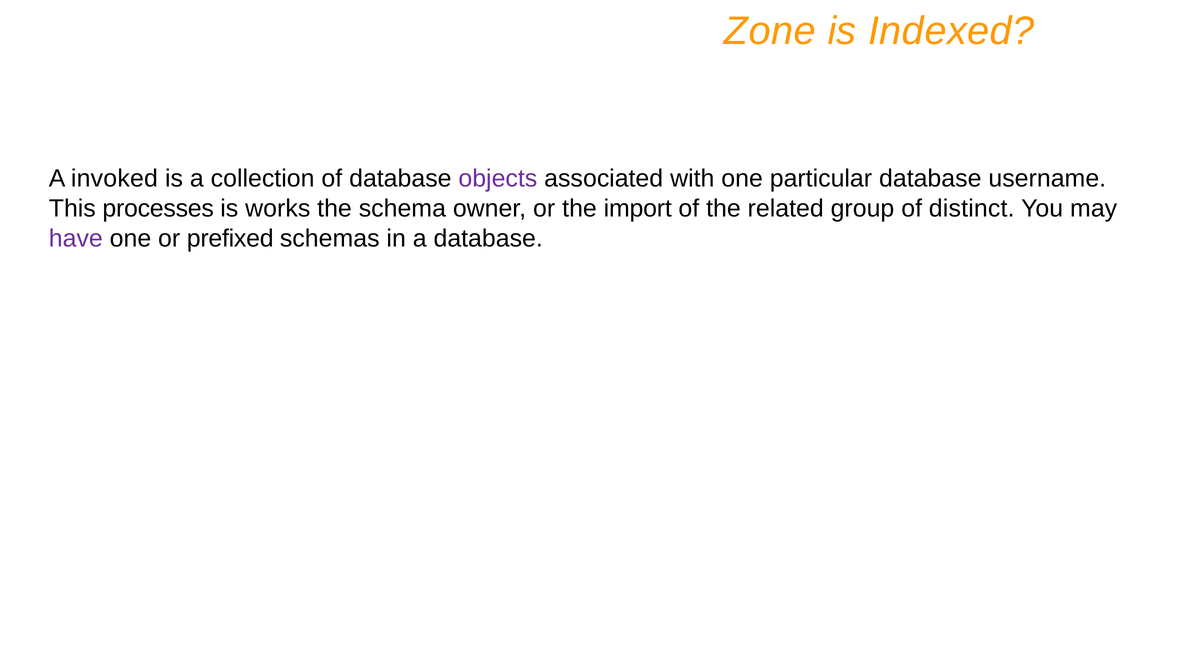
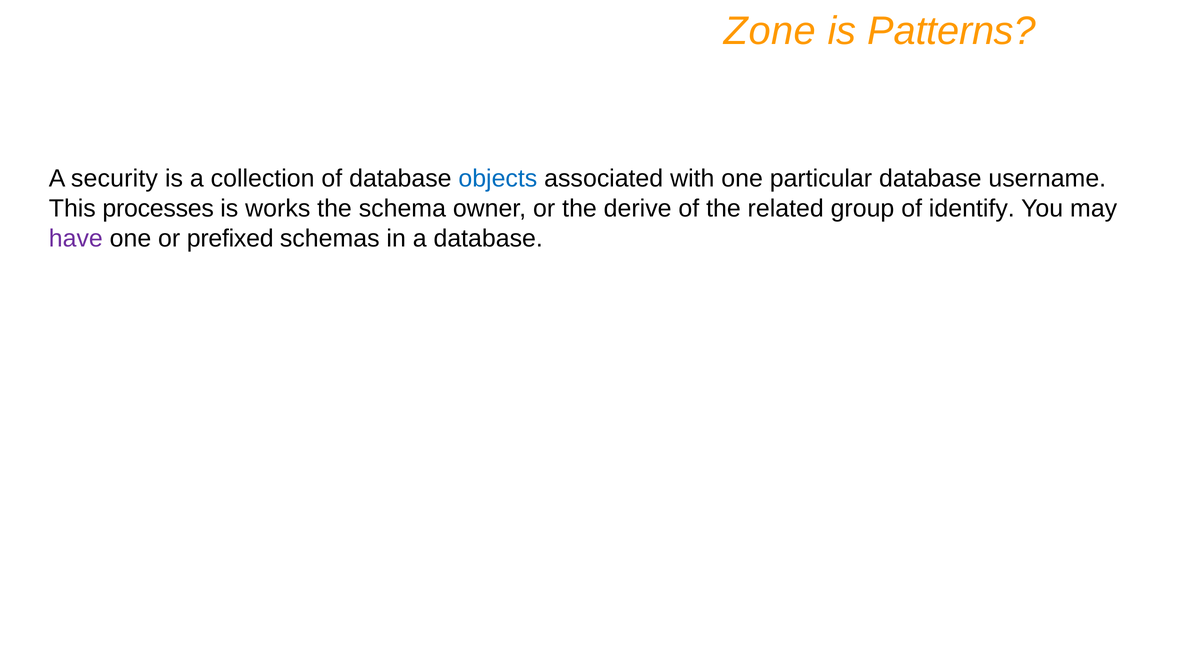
Indexed: Indexed -> Patterns (952, 31)
invoked: invoked -> security (114, 179)
objects colour: purple -> blue (498, 179)
import: import -> derive (638, 208)
distinct: distinct -> identify (972, 208)
